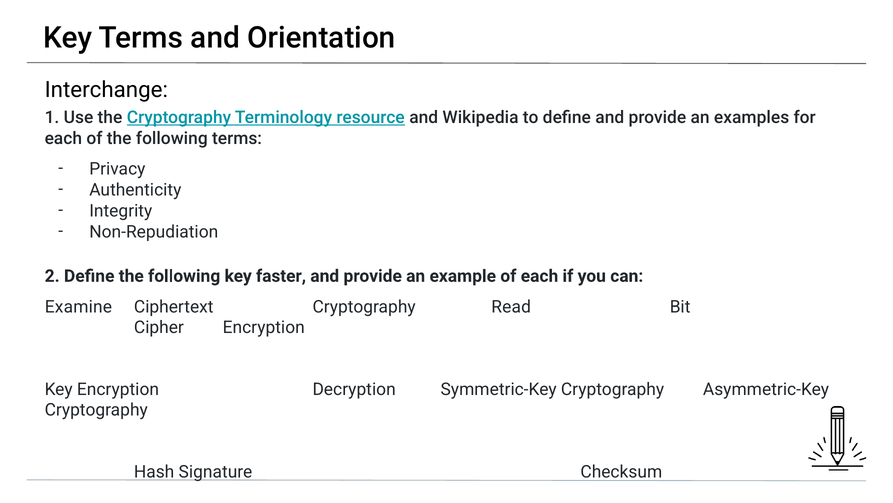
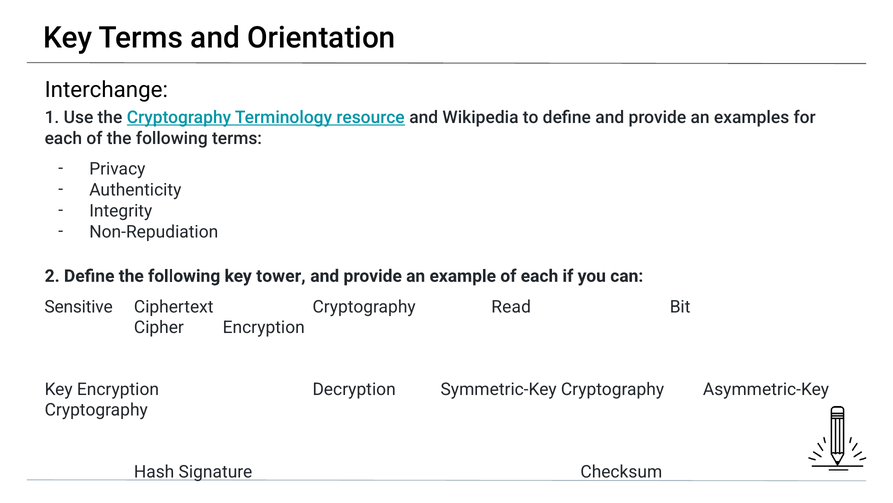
faster: faster -> tower (281, 276)
Examine: Examine -> Sensitive (79, 306)
